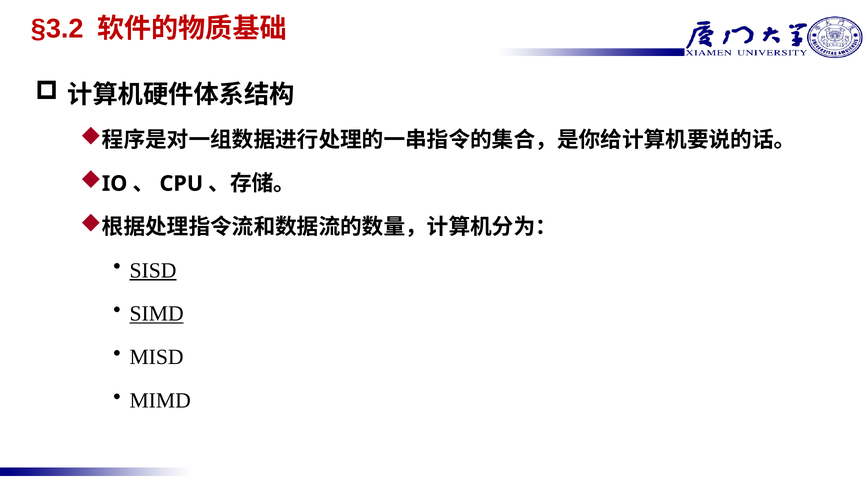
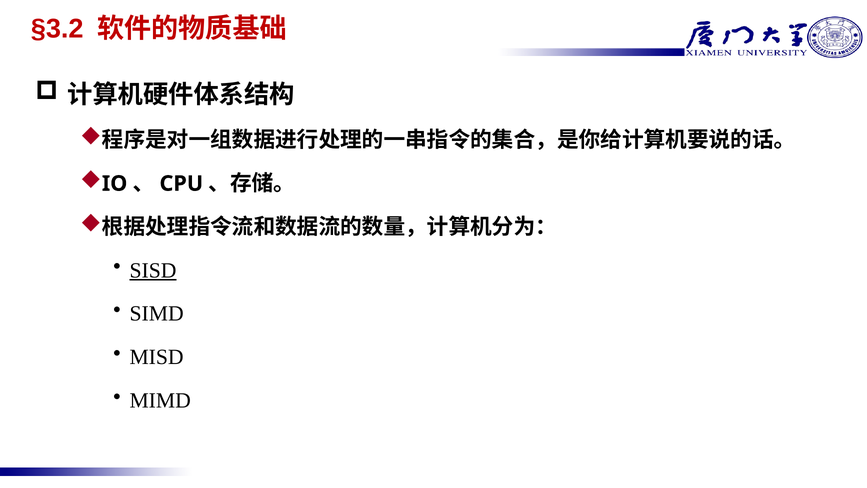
SIMD underline: present -> none (157, 314)
